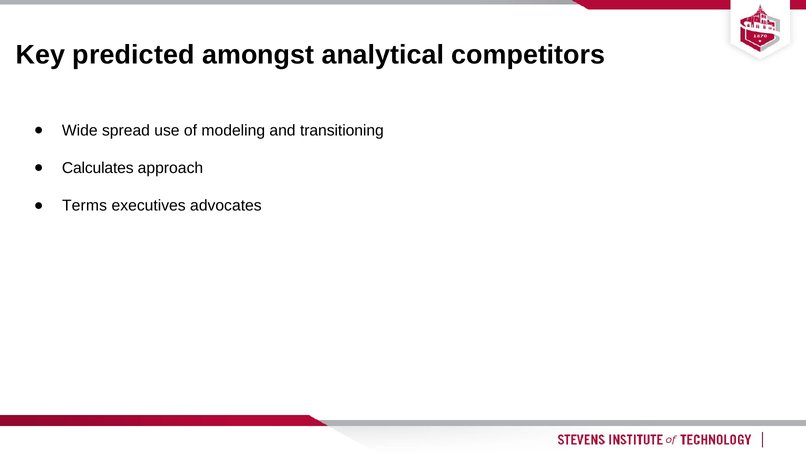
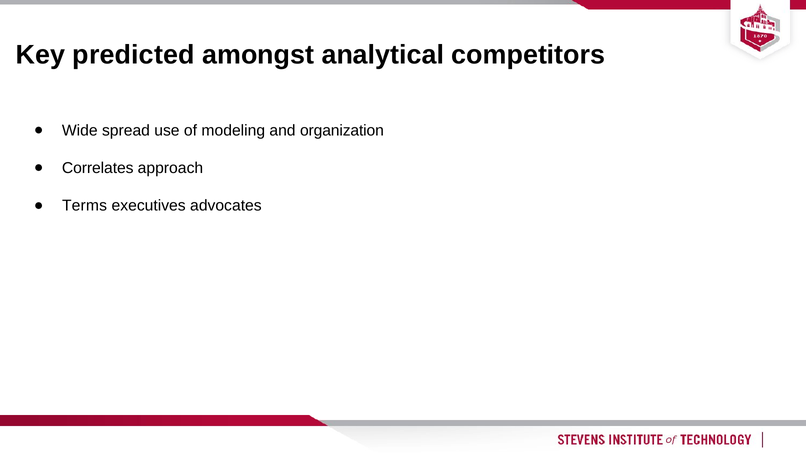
transitioning: transitioning -> organization (342, 130)
Calculates: Calculates -> Correlates (98, 168)
